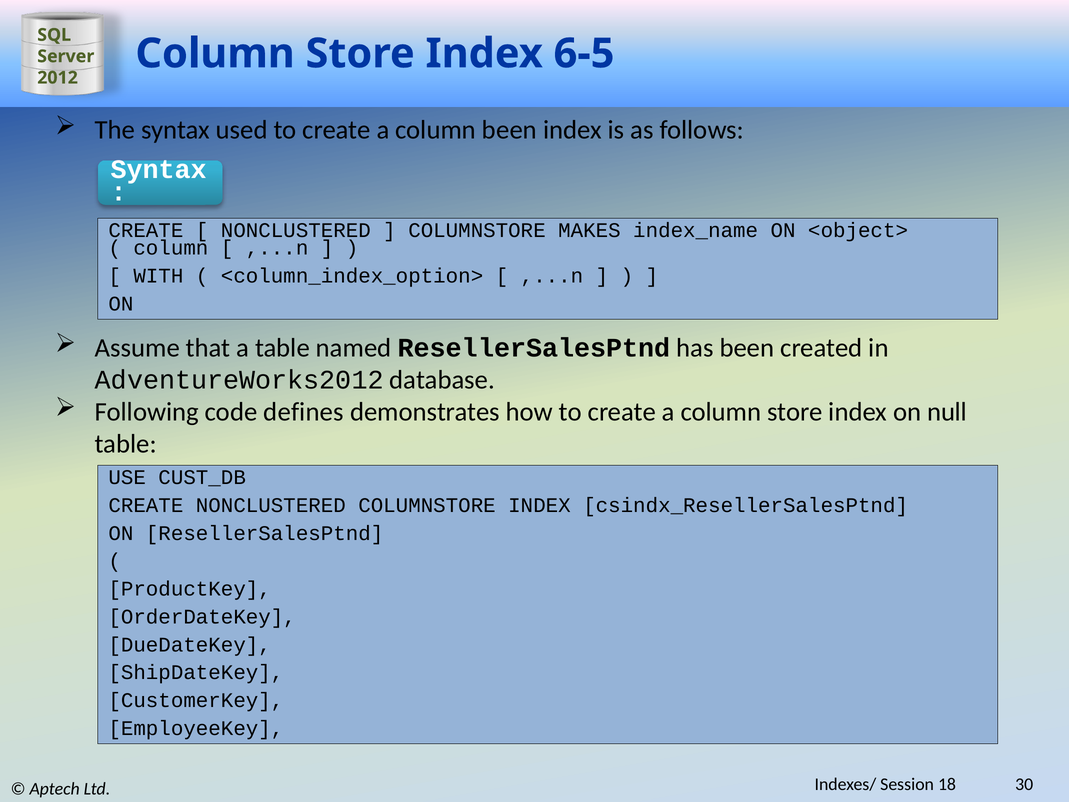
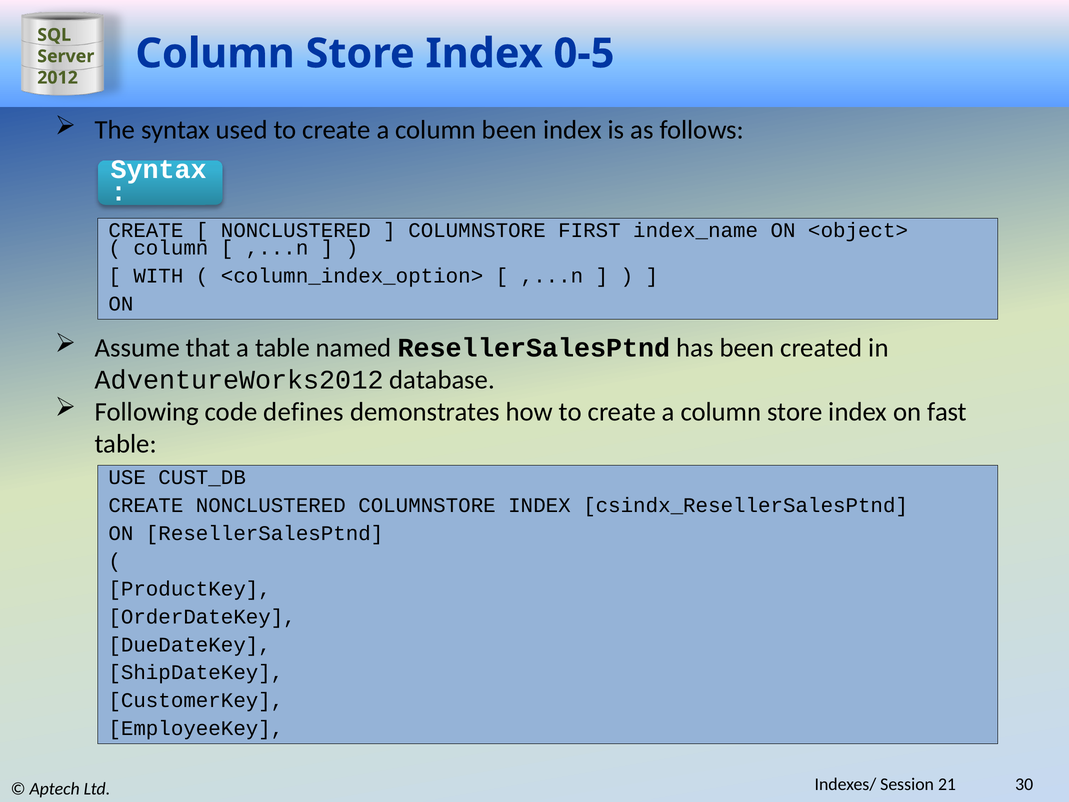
6-5: 6-5 -> 0-5 (584, 54)
MAKES: MAKES -> FIRST (589, 230)
null: null -> fast (947, 412)
18: 18 -> 21 (947, 784)
